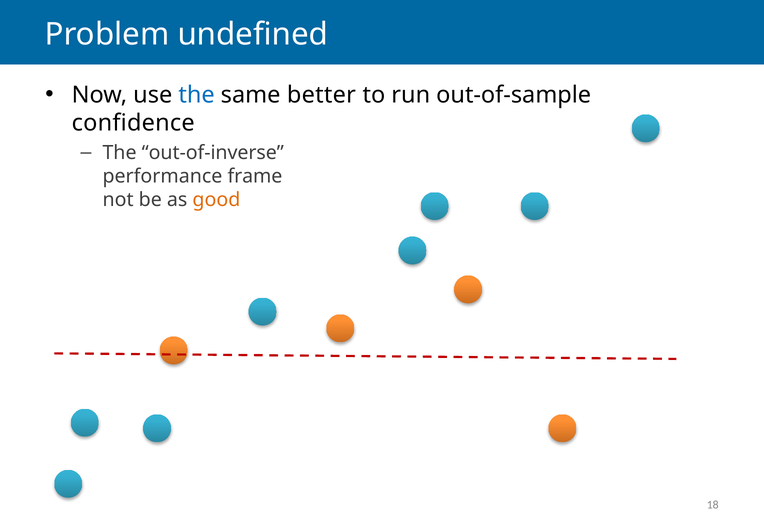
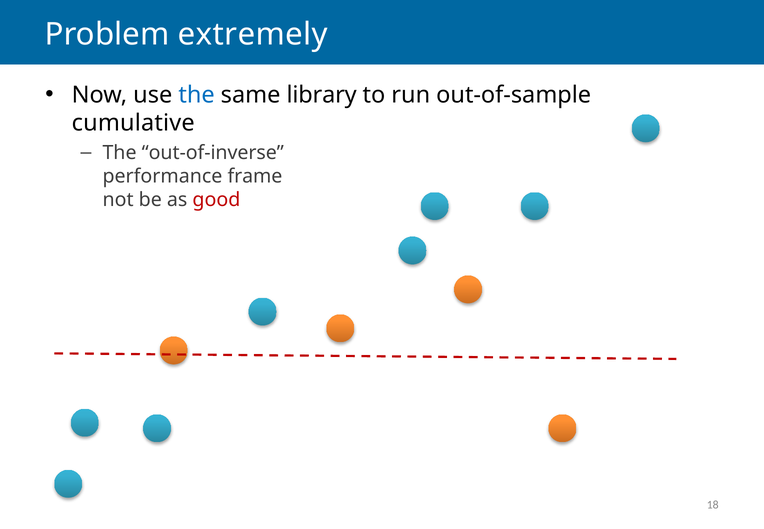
undefined: undefined -> extremely (253, 34)
better: better -> library (322, 95)
confidence: confidence -> cumulative (133, 123)
good colour: orange -> red (216, 200)
